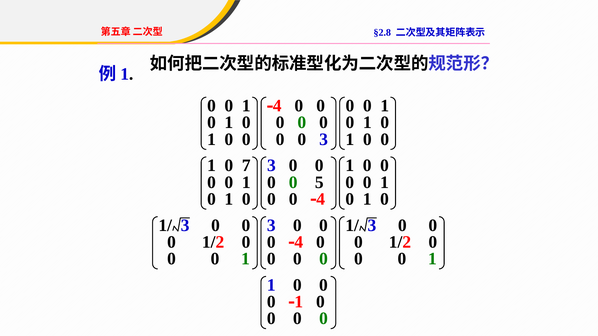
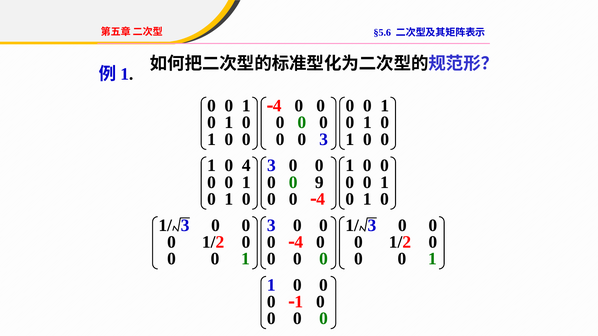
§2.8: §2.8 -> §5.6 (382, 33)
0 7: 7 -> 4 (246, 166)
5: 5 -> 9 (319, 183)
